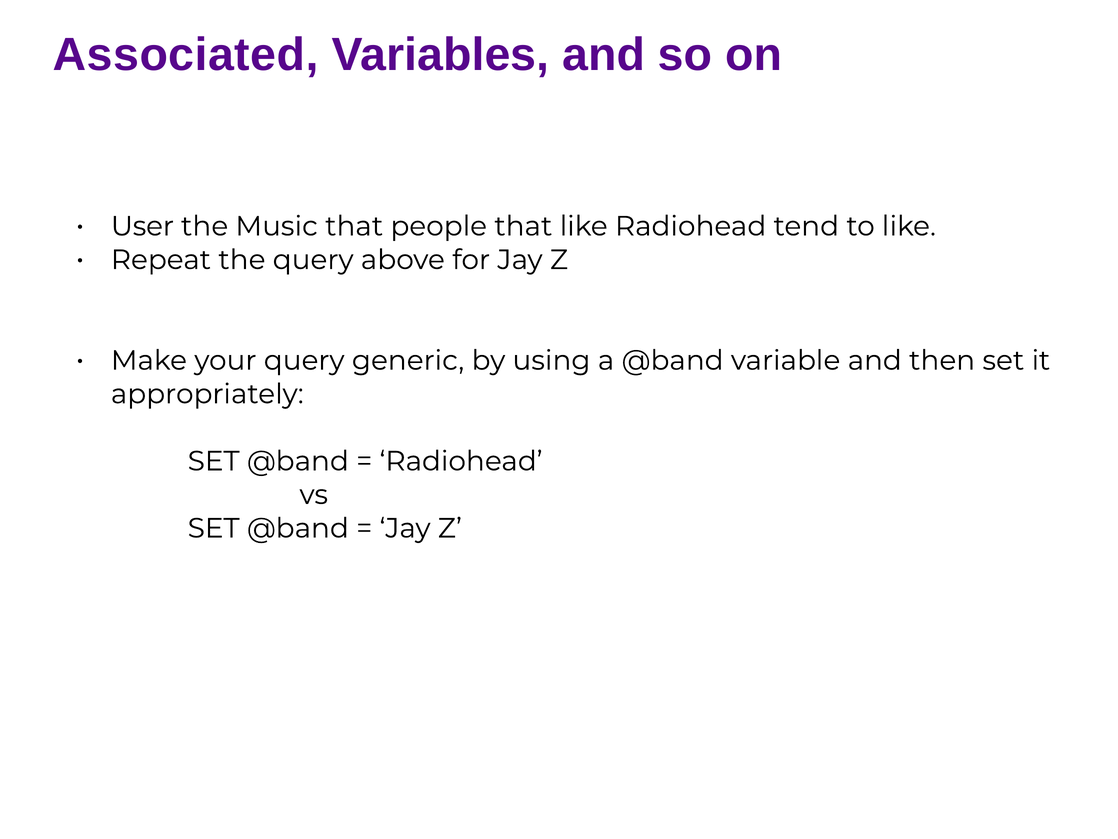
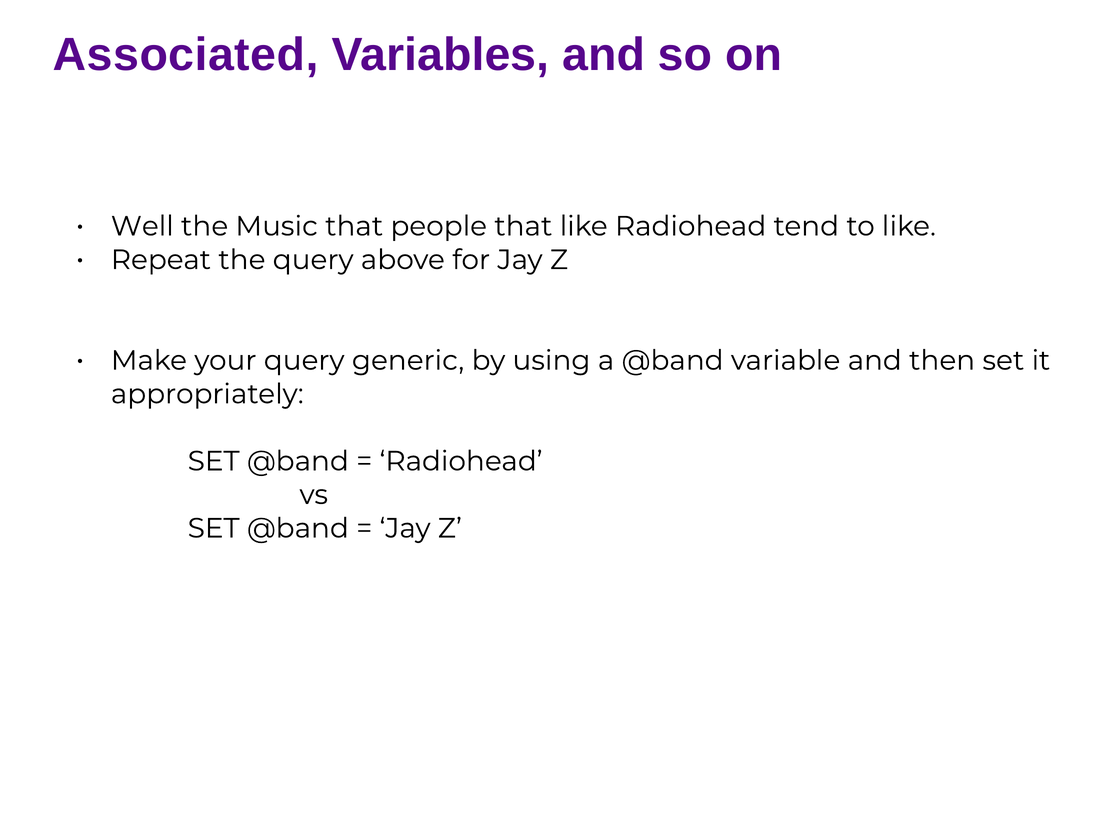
User: User -> Well (142, 226)
